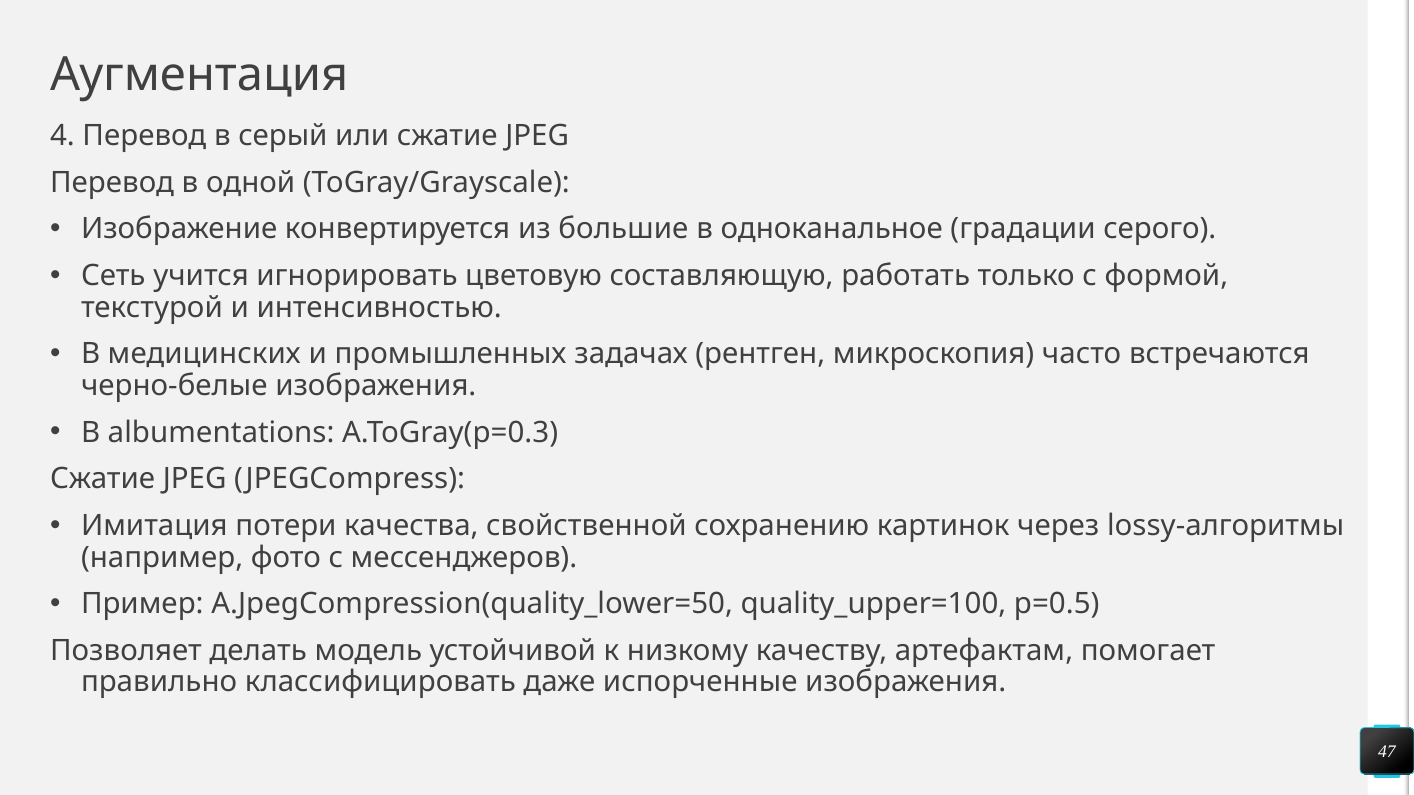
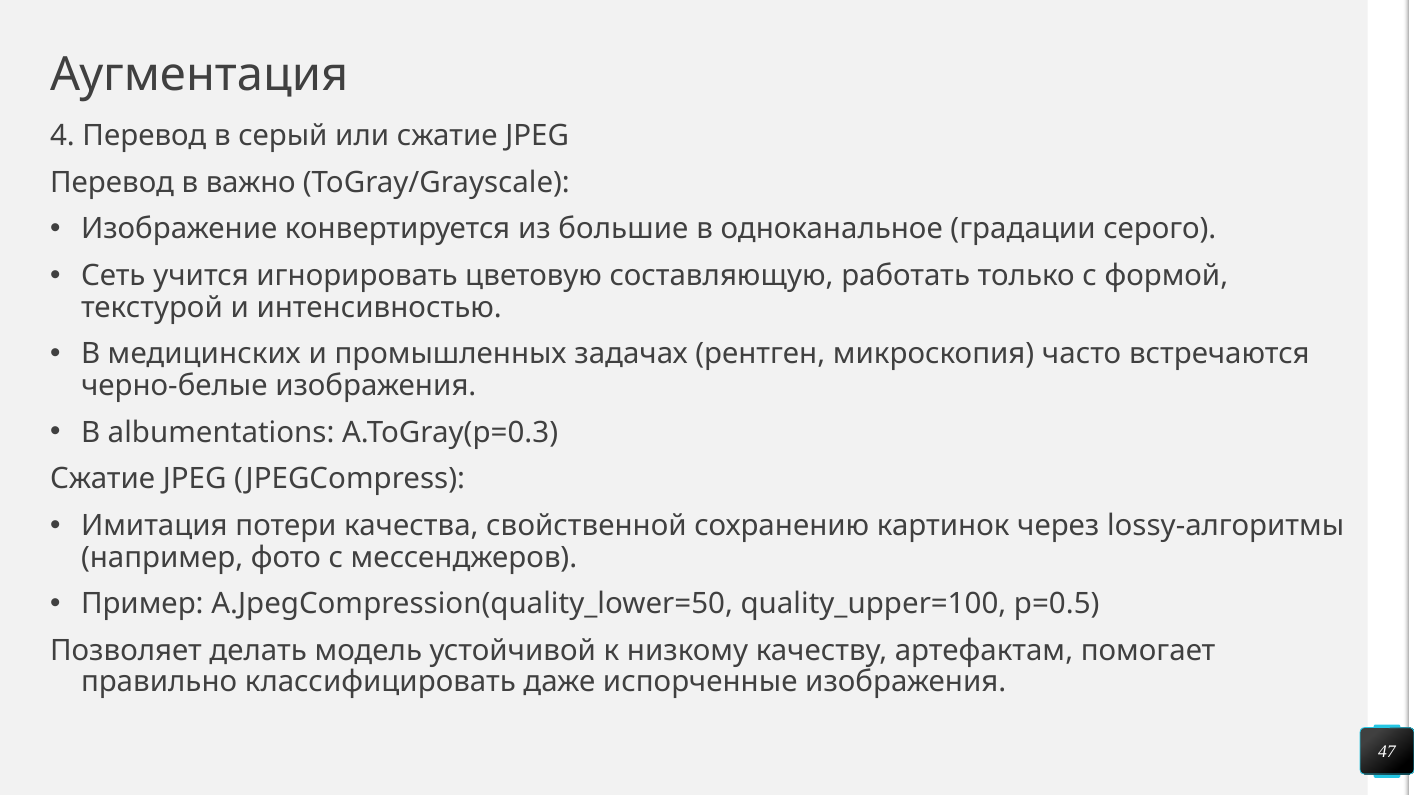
одной: одной -> важно (251, 183)
